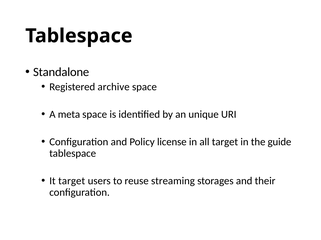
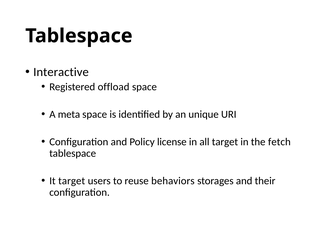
Standalone: Standalone -> Interactive (61, 72)
archive: archive -> offload (114, 87)
guide: guide -> fetch (279, 142)
streaming: streaming -> behaviors (173, 181)
